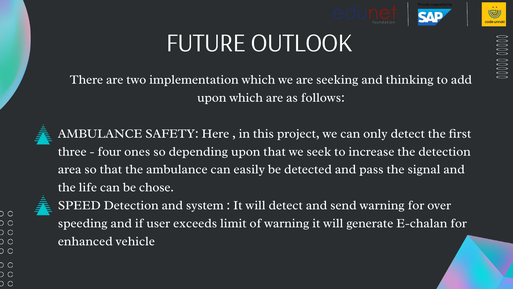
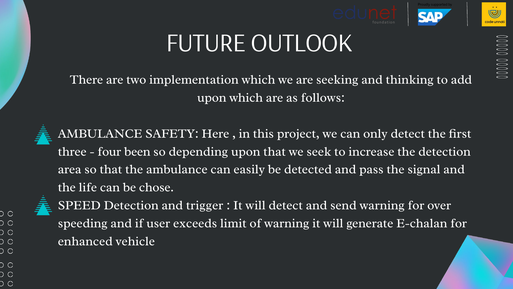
ones: ones -> been (137, 151)
system: system -> trigger (205, 205)
